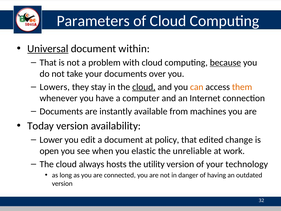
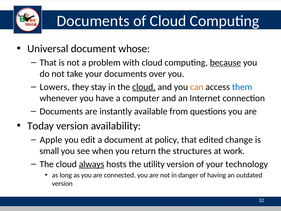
Parameters: Parameters -> Documents (93, 21)
Universal underline: present -> none (48, 49)
within: within -> whose (134, 49)
them colour: orange -> blue (242, 87)
machines: machines -> questions (208, 111)
Lower: Lower -> Apple (51, 140)
open: open -> small (49, 151)
elastic: elastic -> return (144, 151)
unreliable: unreliable -> structures (192, 151)
always underline: none -> present (92, 164)
